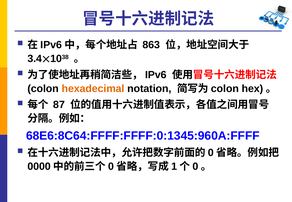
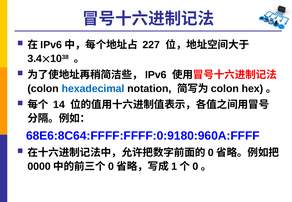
863: 863 -> 227 (151, 45)
hexadecimal colour: orange -> blue (93, 89)
87: 87 -> 14 (59, 105)
68E6:8C64:FFFF:FFFF:0:1345:960A:FFFF: 68E6:8C64:FFFF:FFFF:0:1345:960A:FFFF -> 68E6:8C64:FFFF:FFFF:0:9180:960A:FFFF (143, 136)
